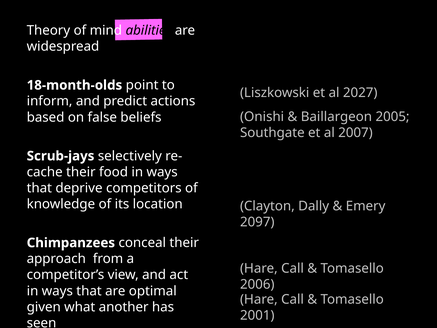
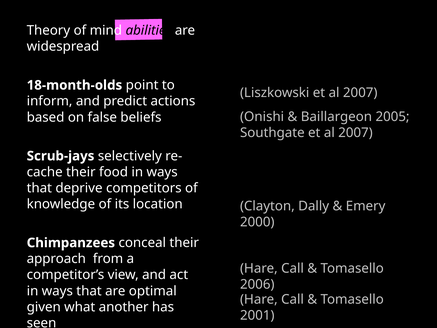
Liszkowski et al 2027: 2027 -> 2007 (360, 93)
2097: 2097 -> 2000 (257, 222)
